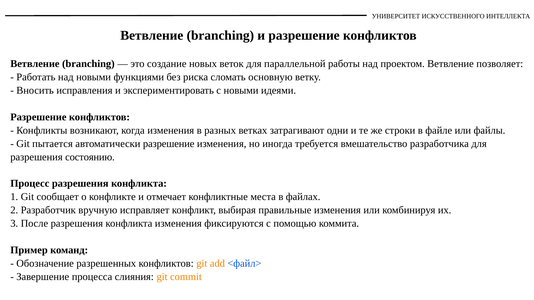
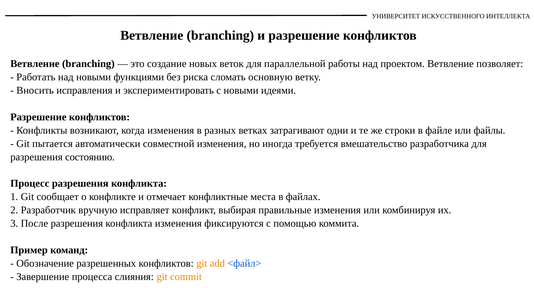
автоматически разрешение: разрешение -> совместной (169, 144)
